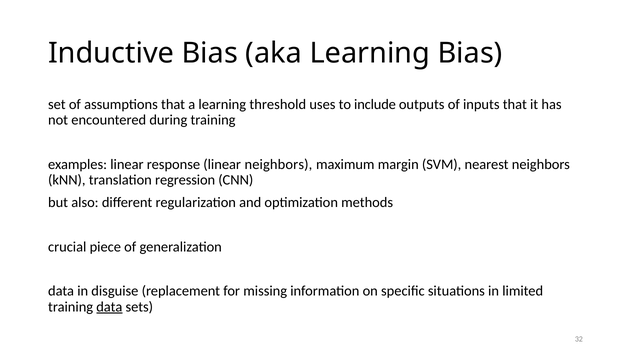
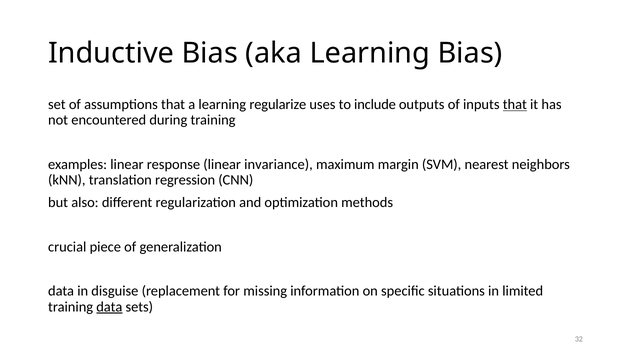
threshold: threshold -> regularize (278, 105)
that underline: none -> present (515, 105)
linear neighbors: neighbors -> invariance (279, 165)
